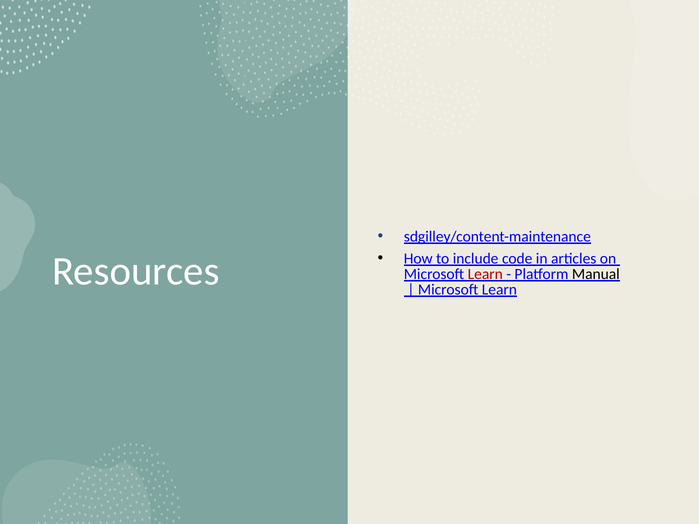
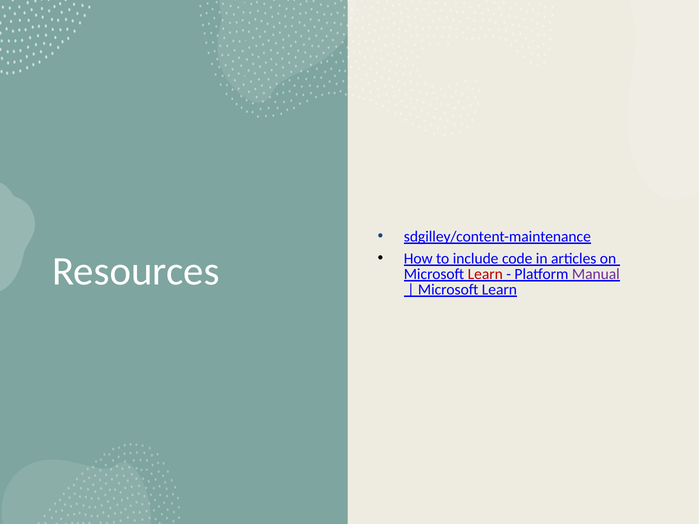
Manual colour: black -> purple (596, 274)
